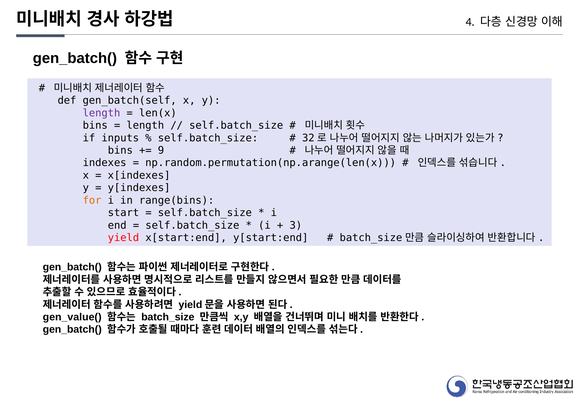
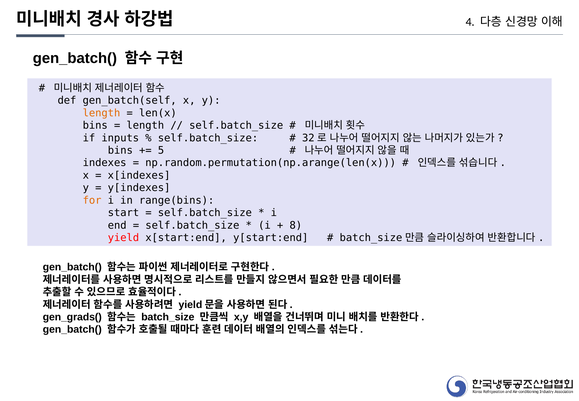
length colour: purple -> orange (101, 113)
9: 9 -> 5 (161, 150)
3: 3 -> 8 (296, 225)
gen_value(: gen_value( -> gen_grads( (72, 317)
